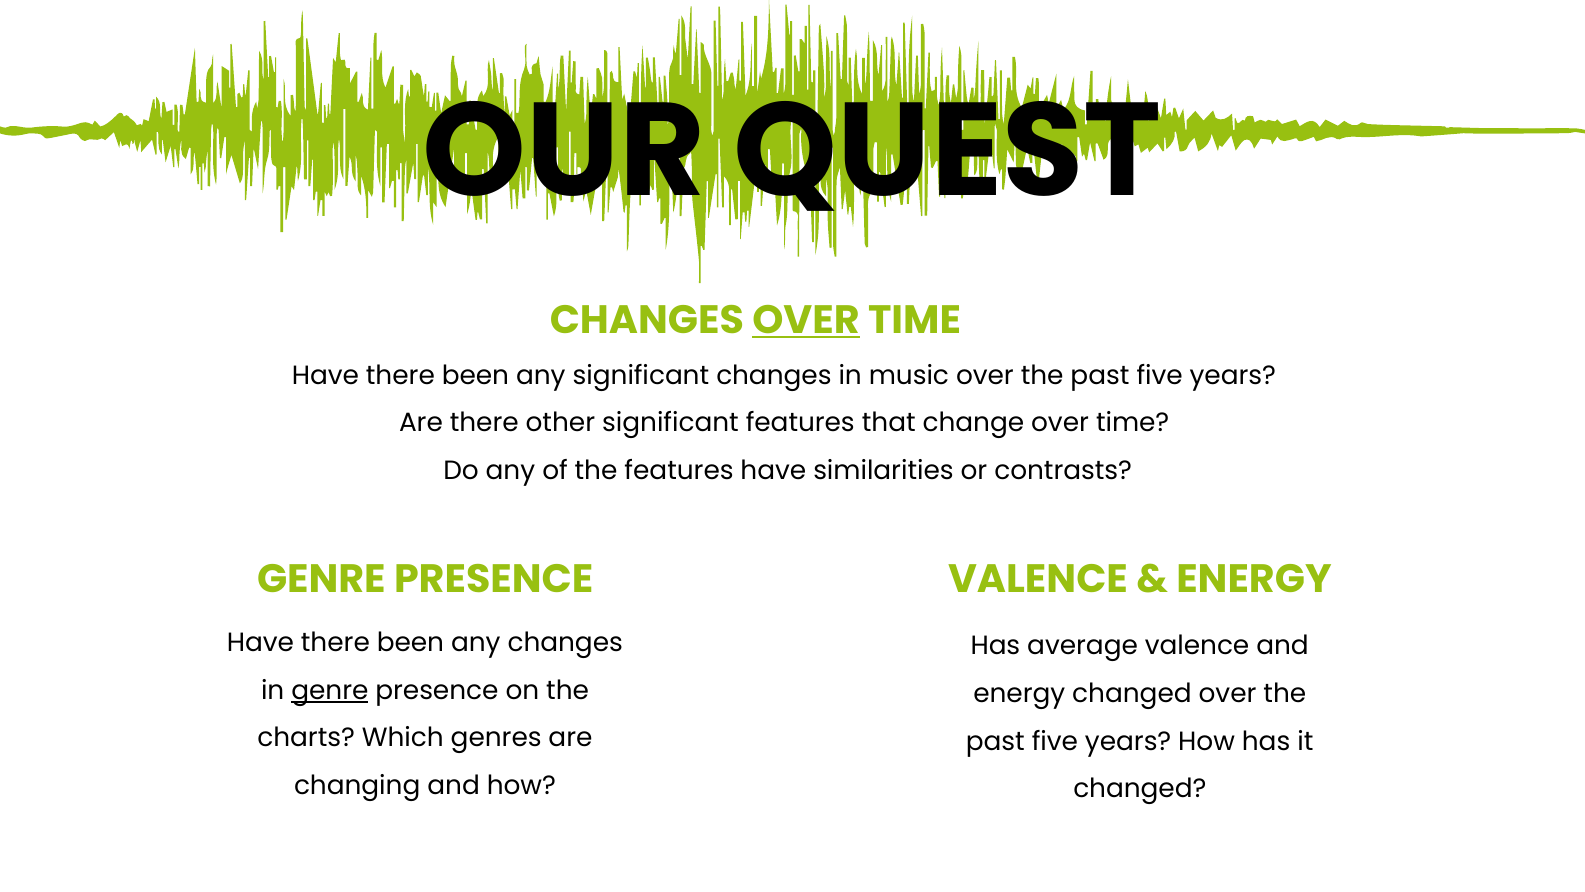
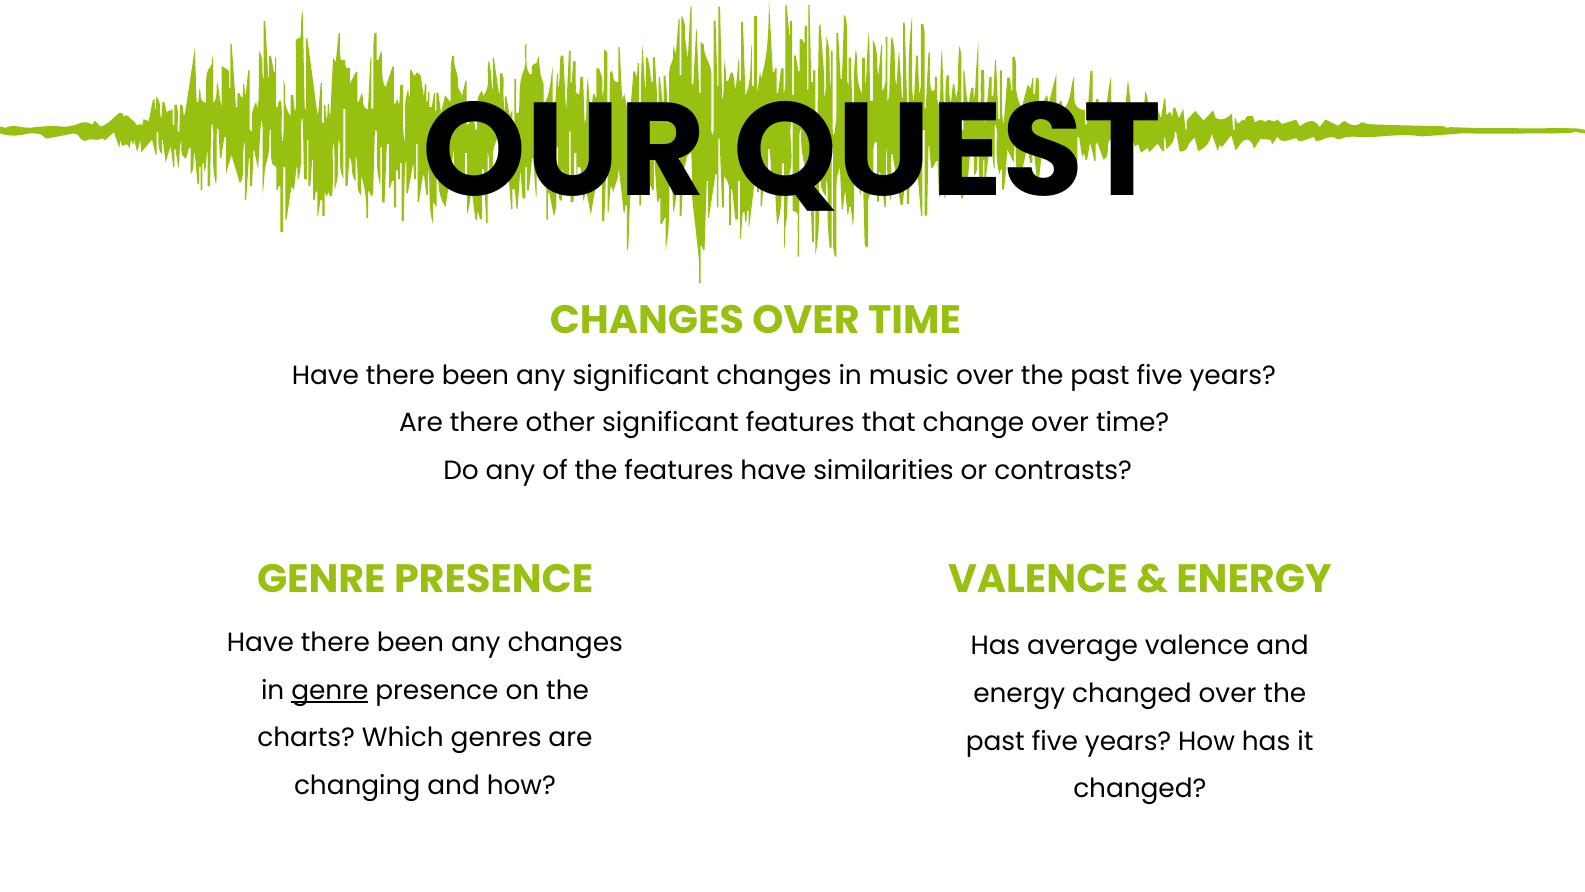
OVER underline: present -> none (806, 320)
